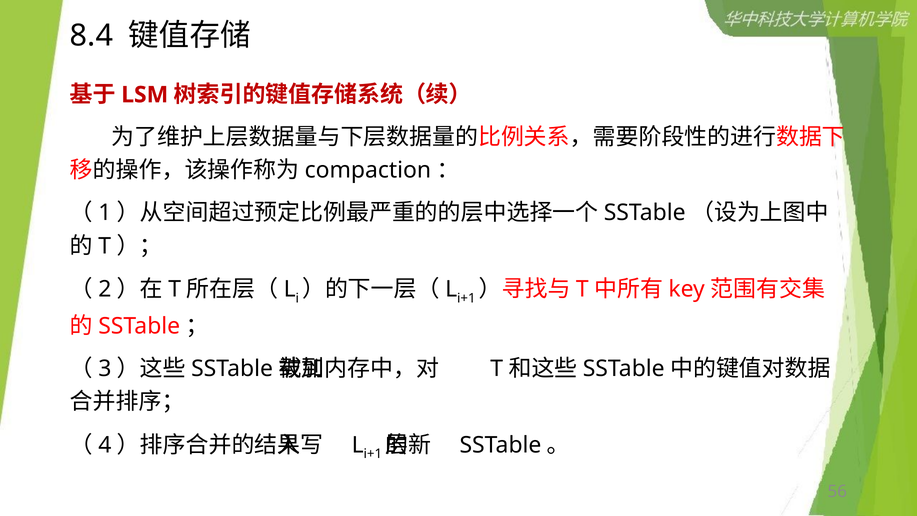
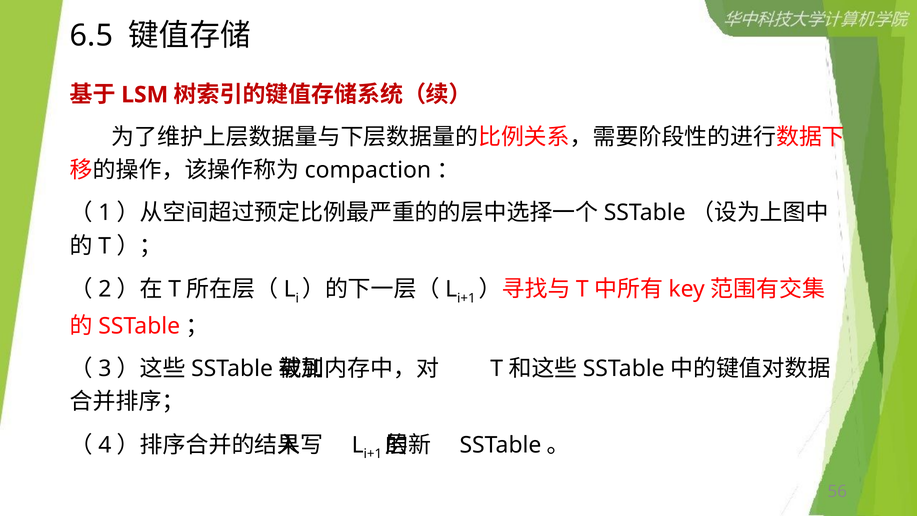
8.4: 8.4 -> 6.5 (91, 36)
